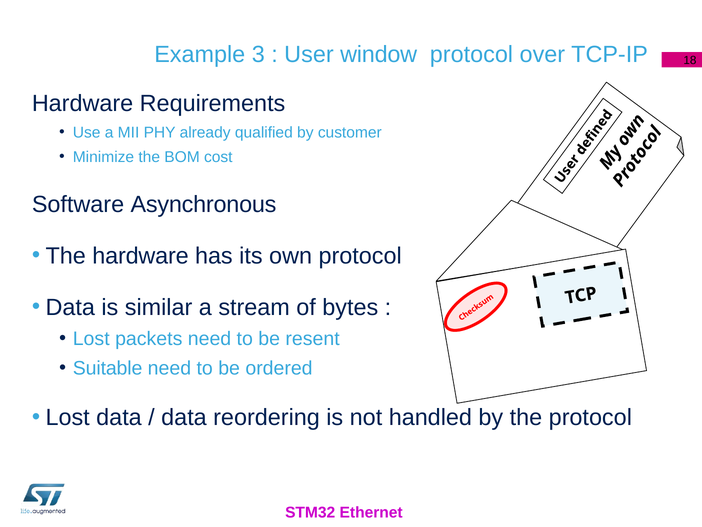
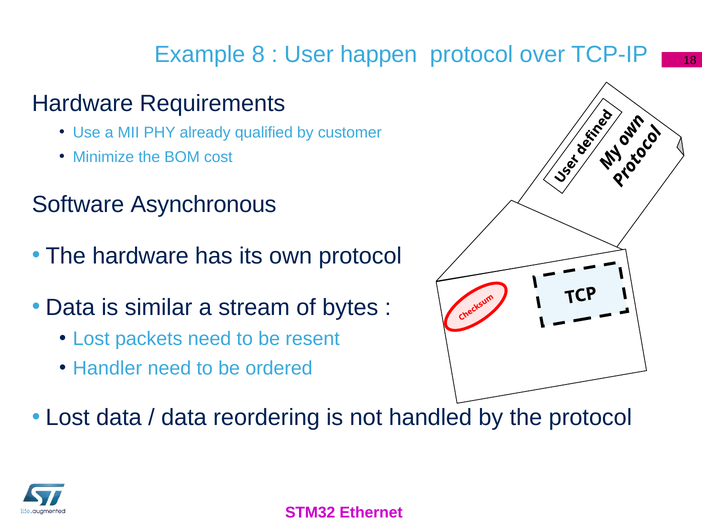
3: 3 -> 8 (258, 54)
window: window -> happen (379, 54)
Suitable: Suitable -> Handler (107, 368)
